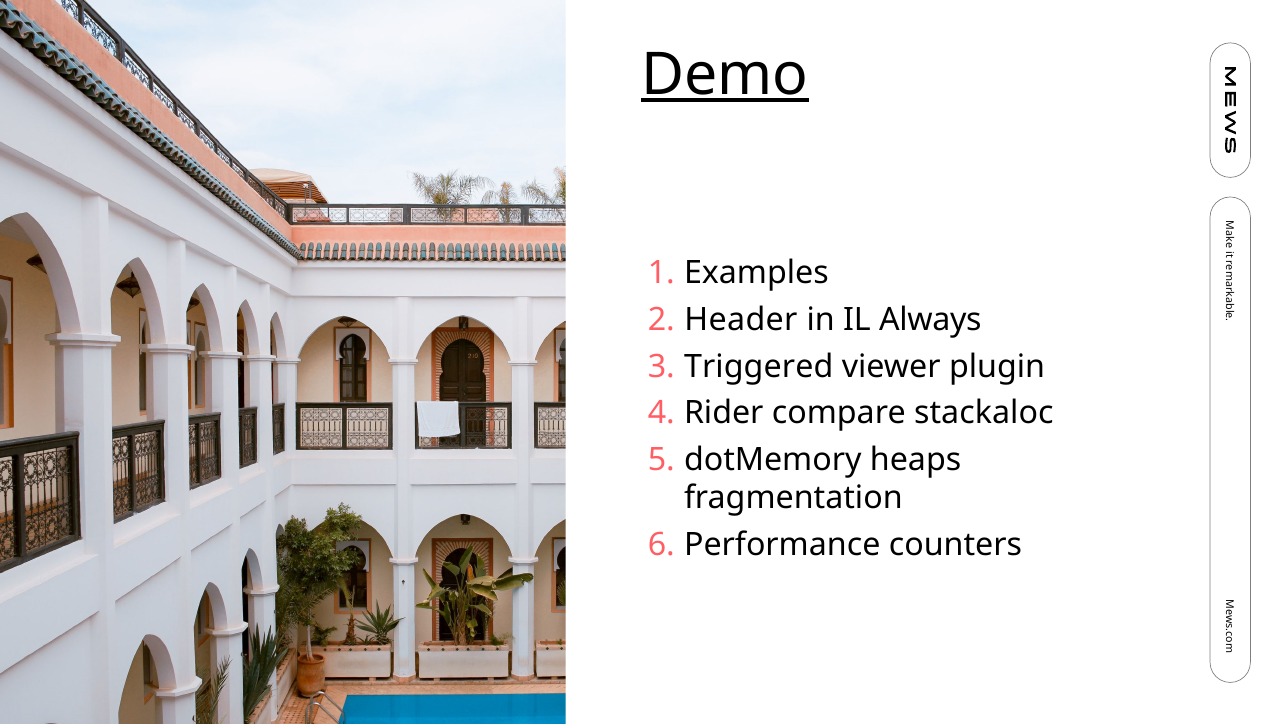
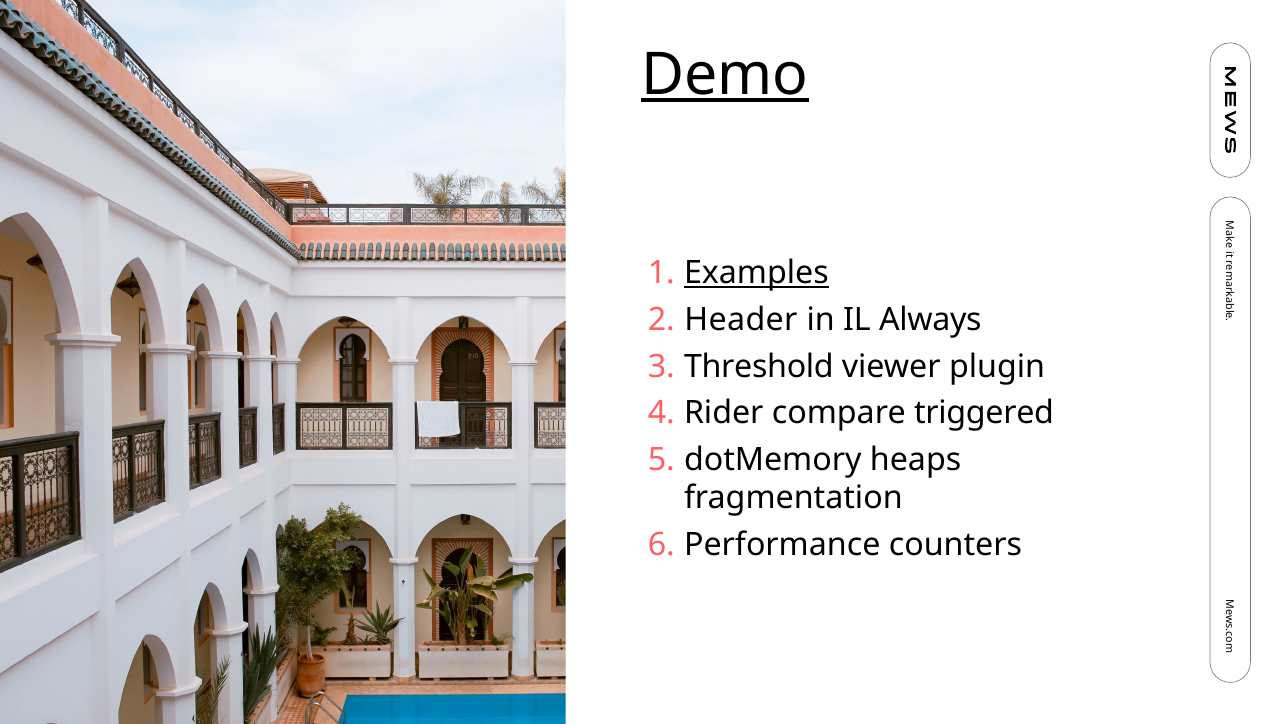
Examples underline: none -> present (756, 273)
Triggered: Triggered -> Threshold (759, 367)
stackaloc: stackaloc -> triggered (984, 413)
